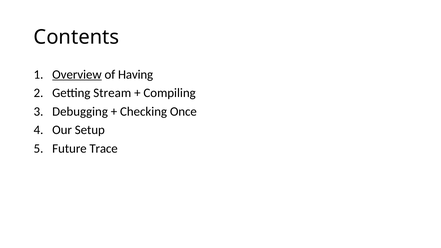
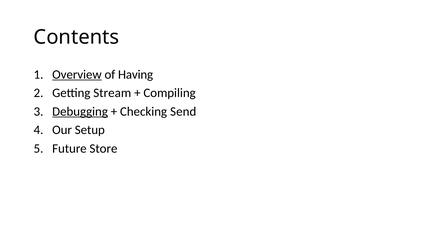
Debugging underline: none -> present (80, 112)
Once: Once -> Send (183, 112)
Trace: Trace -> Store (103, 149)
